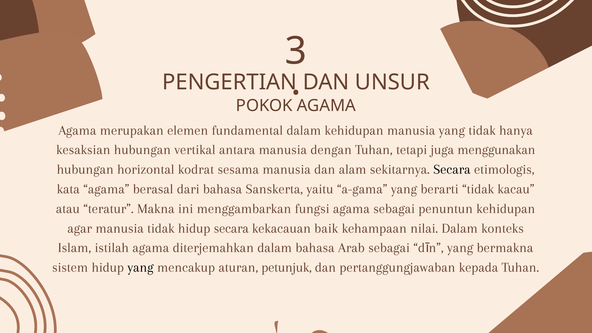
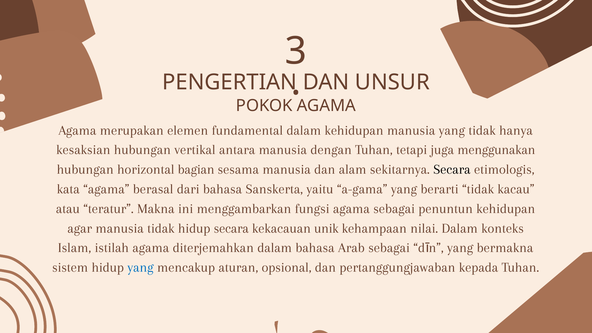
kodrat: kodrat -> bagian (196, 169)
baik: baik -> unik (326, 228)
yang colour: black -> blue (140, 267)
petunjuk: petunjuk -> opsional (287, 267)
